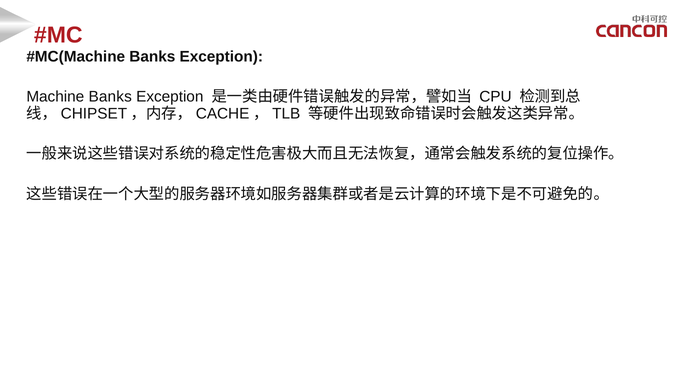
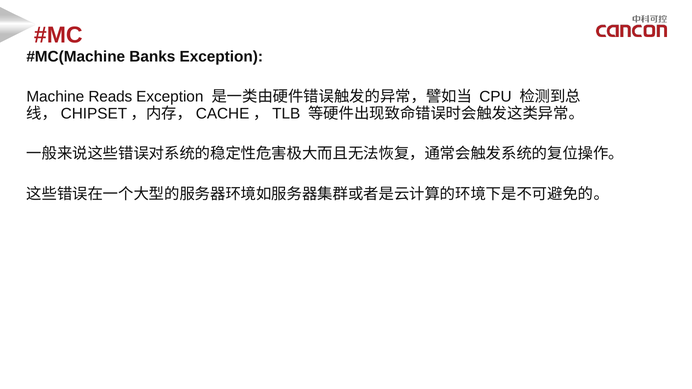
Machine Banks: Banks -> Reads (110, 97)
